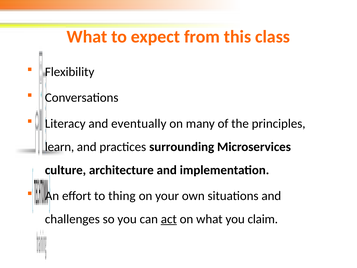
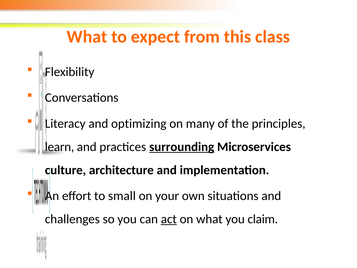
eventually: eventually -> optimizing (139, 123)
surrounding underline: none -> present (182, 147)
thing: thing -> small (122, 196)
